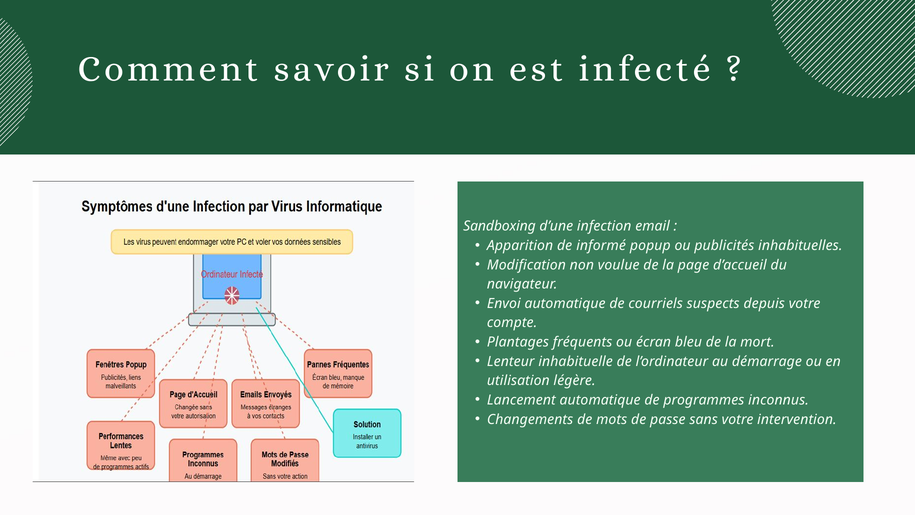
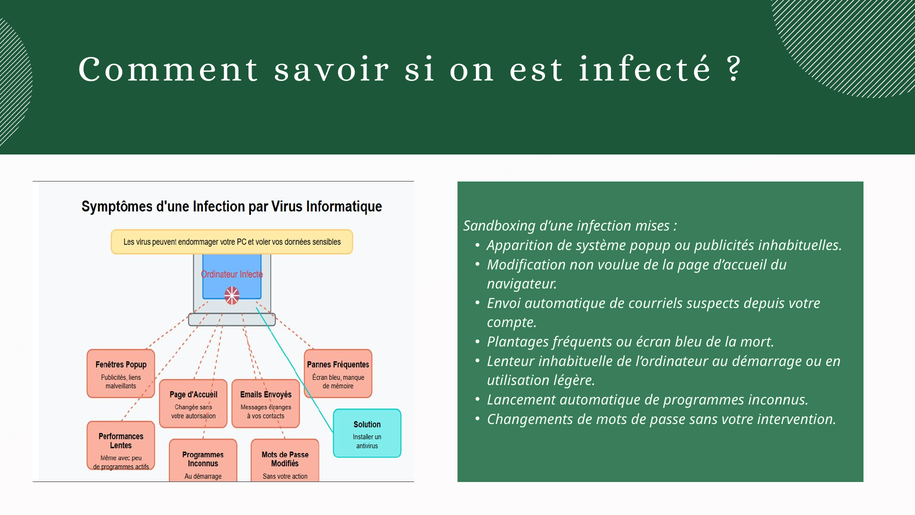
email: email -> mises (653, 226)
informé: informé -> système (601, 246)
